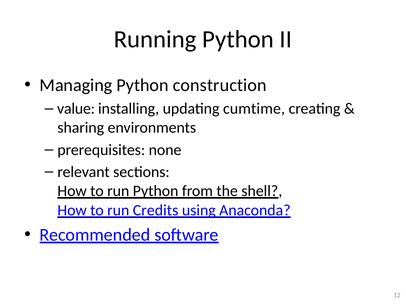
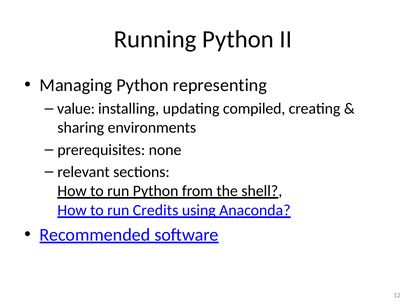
construction: construction -> representing (220, 85)
cumtime: cumtime -> compiled (254, 108)
